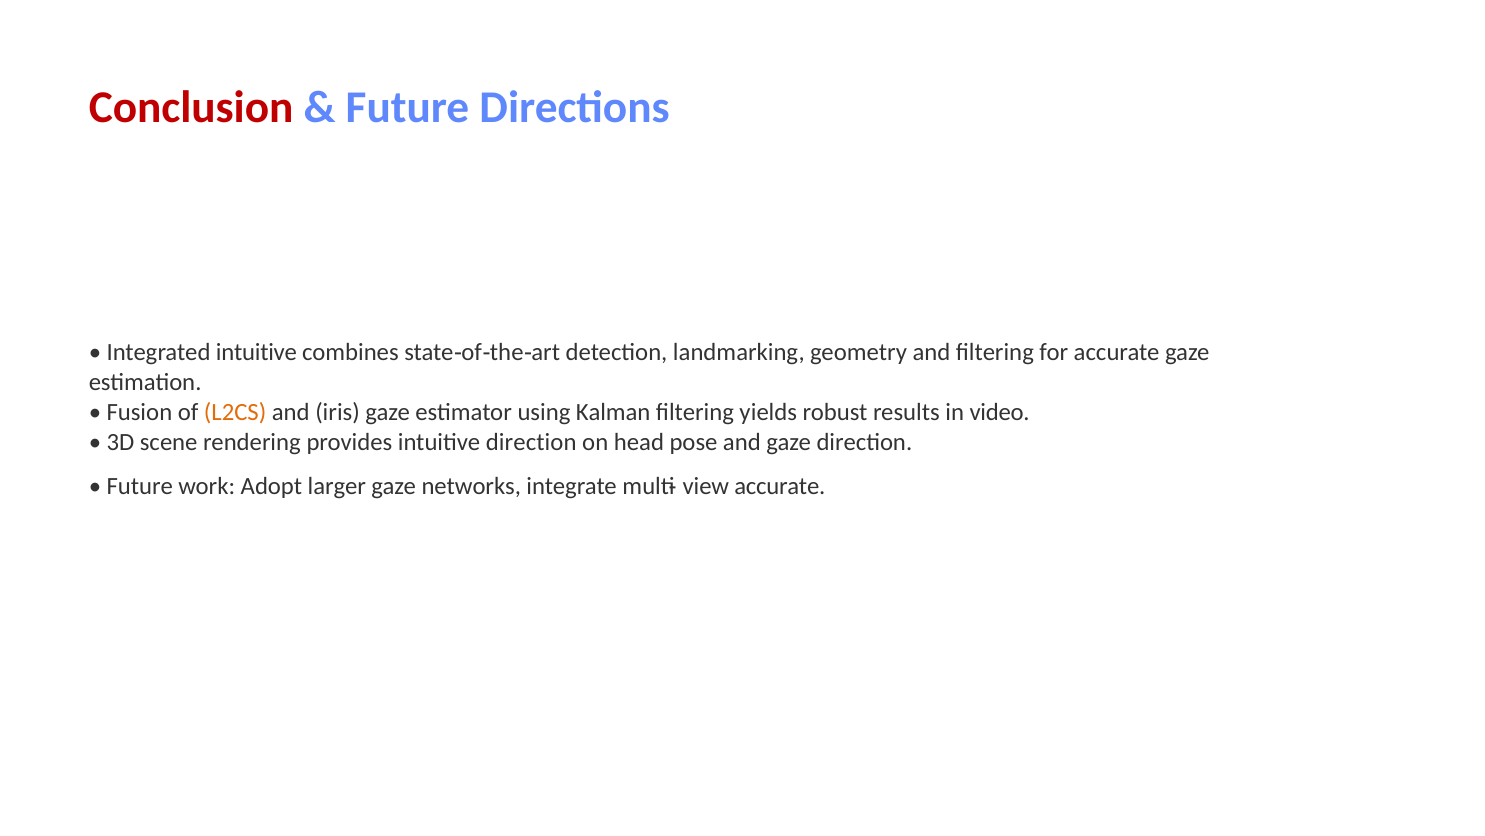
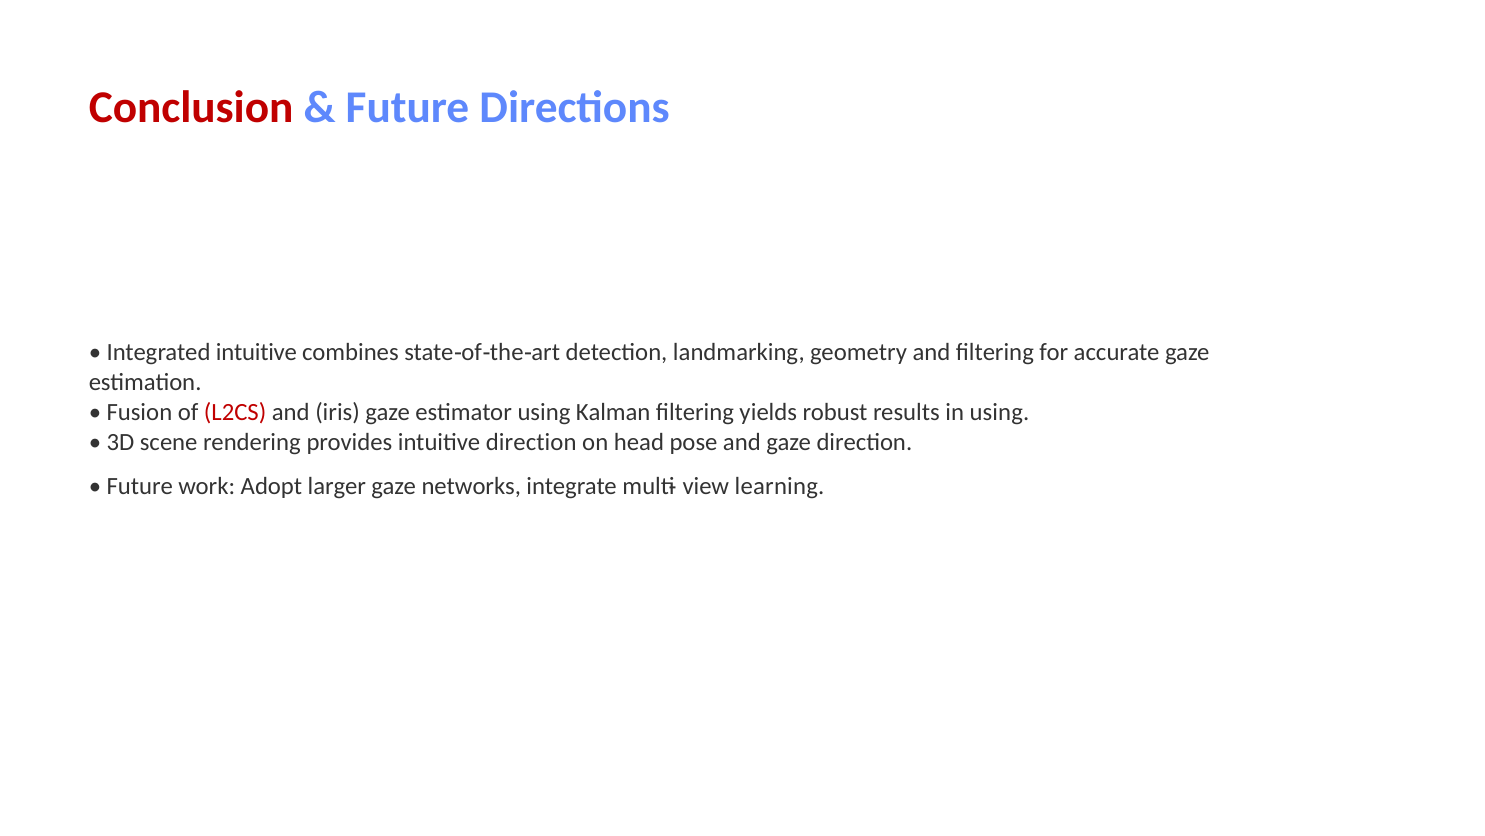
L2CS colour: orange -> red (235, 412)
in video: video -> using (999, 412)
accurate: accurate -> learning (780, 487)
